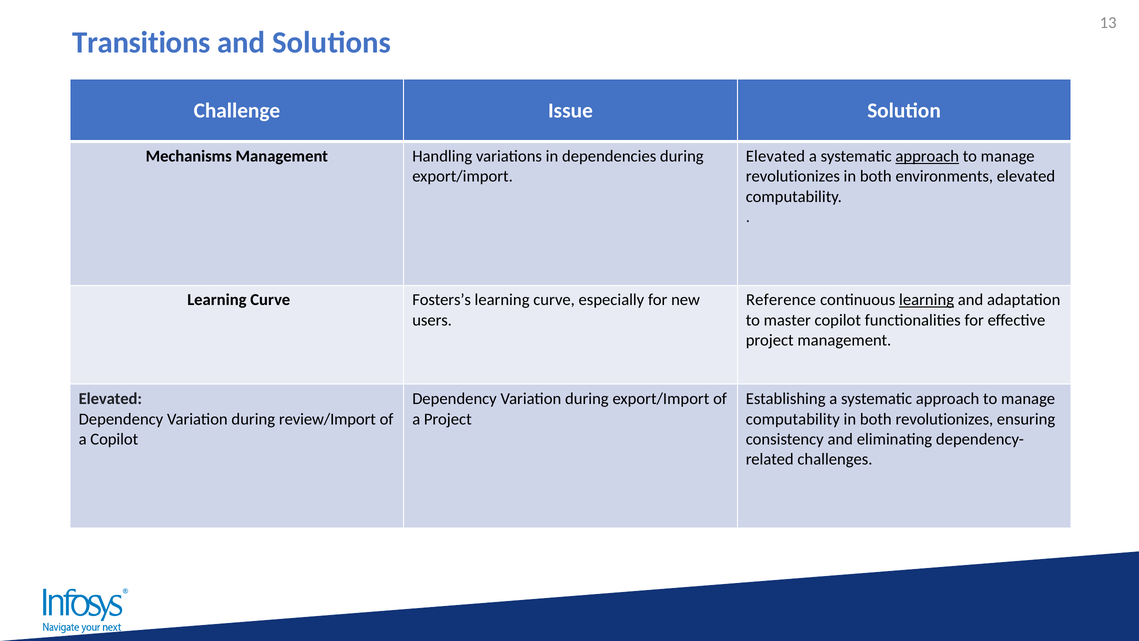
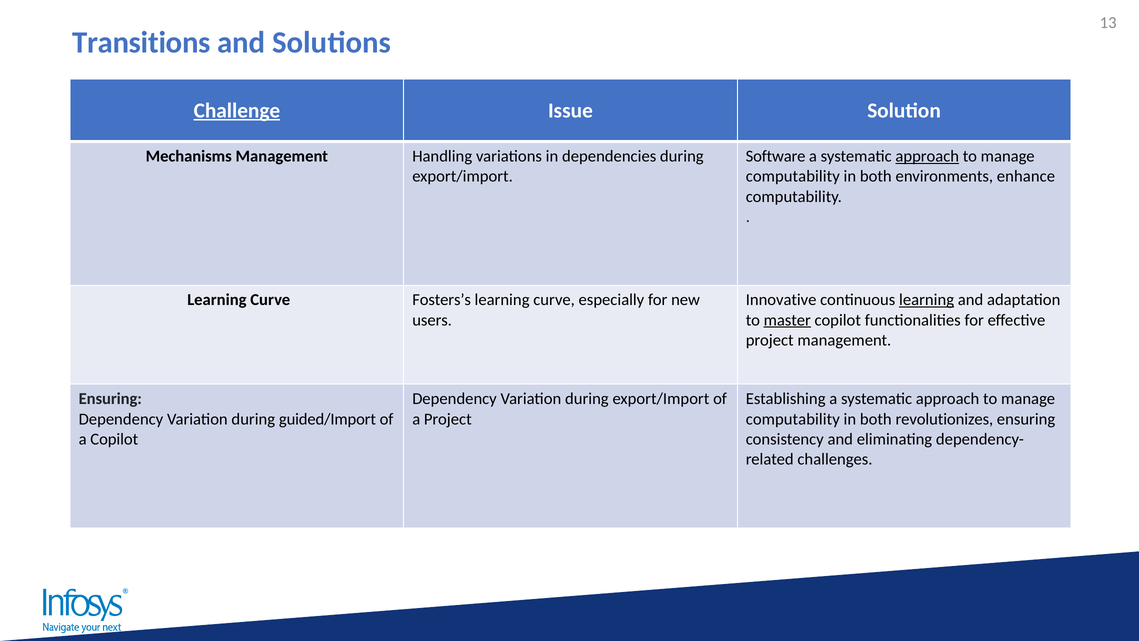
Challenge underline: none -> present (237, 111)
Elevated: Elevated -> Software (776, 156)
revolutionizes: revolutionizes -> computability (793, 176)
environments elevated: elevated -> enhance (1026, 176)
Reference: Reference -> Innovative (781, 300)
master underline: none -> present (787, 320)
Elevated: Elevated -> Ensuring (110, 399)
review/Import: review/Import -> guided/Import (327, 419)
